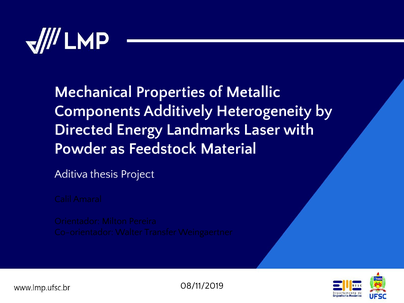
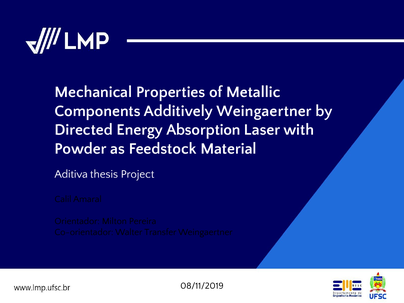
Additively Heterogeneity: Heterogeneity -> Weingaertner (264, 111)
Landmarks: Landmarks -> Absorption (203, 130)
